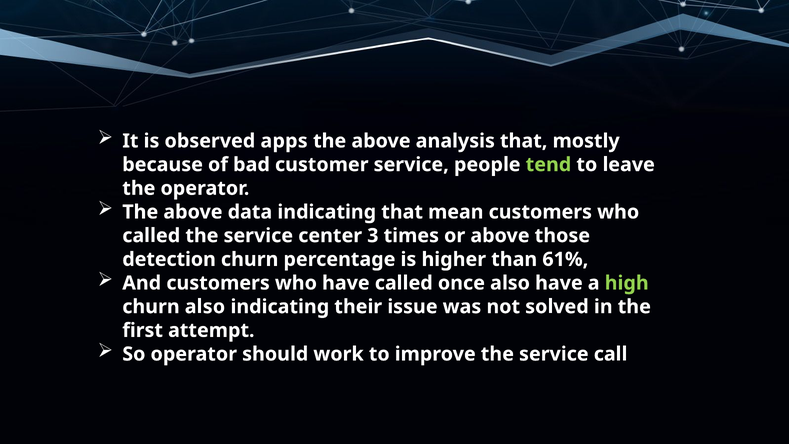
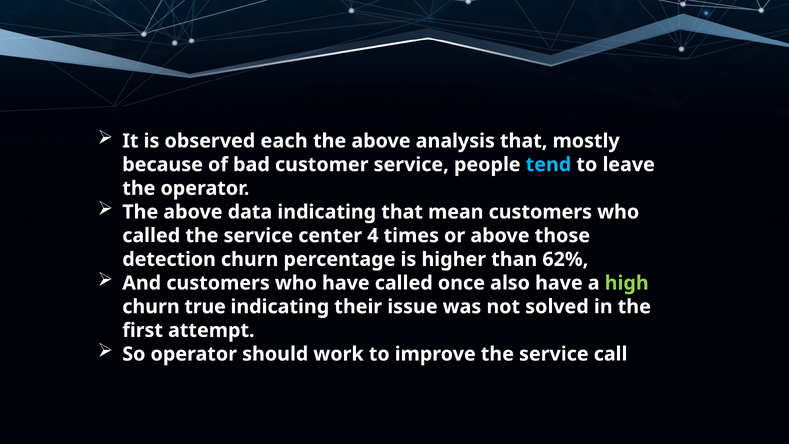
apps: apps -> each (284, 141)
tend colour: light green -> light blue (548, 165)
3: 3 -> 4 (373, 236)
61%: 61% -> 62% (565, 259)
churn also: also -> true (205, 307)
